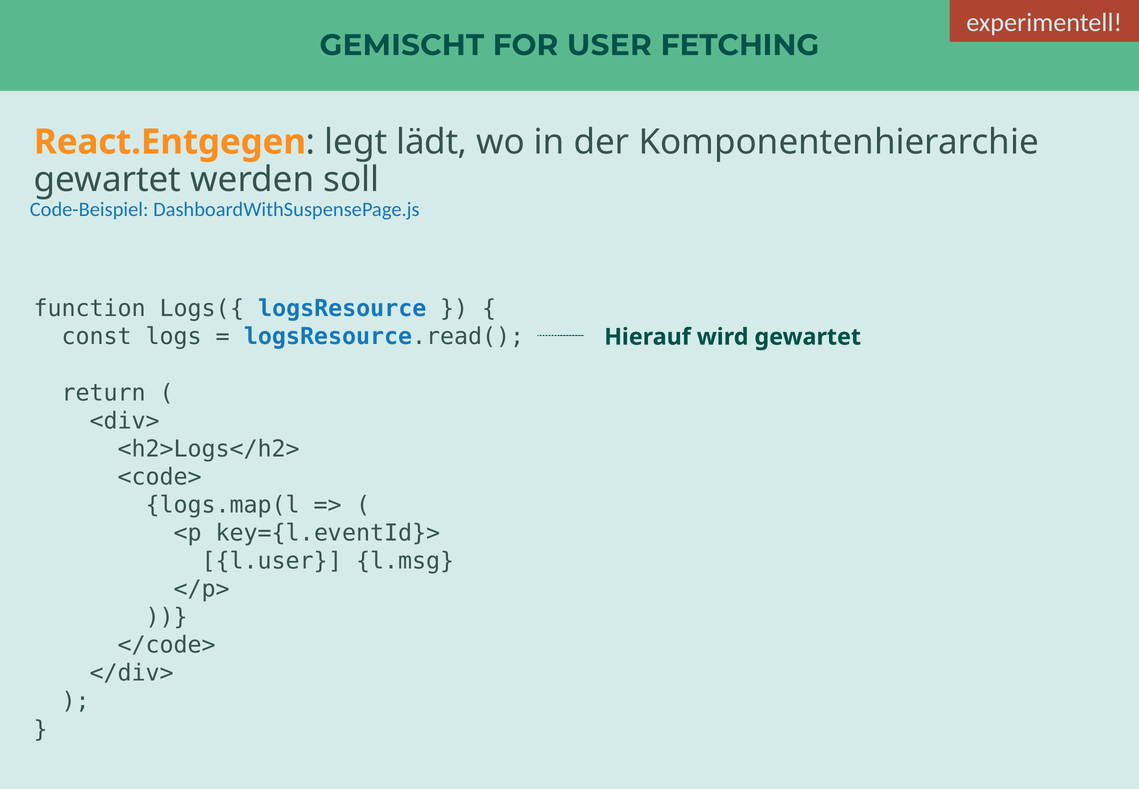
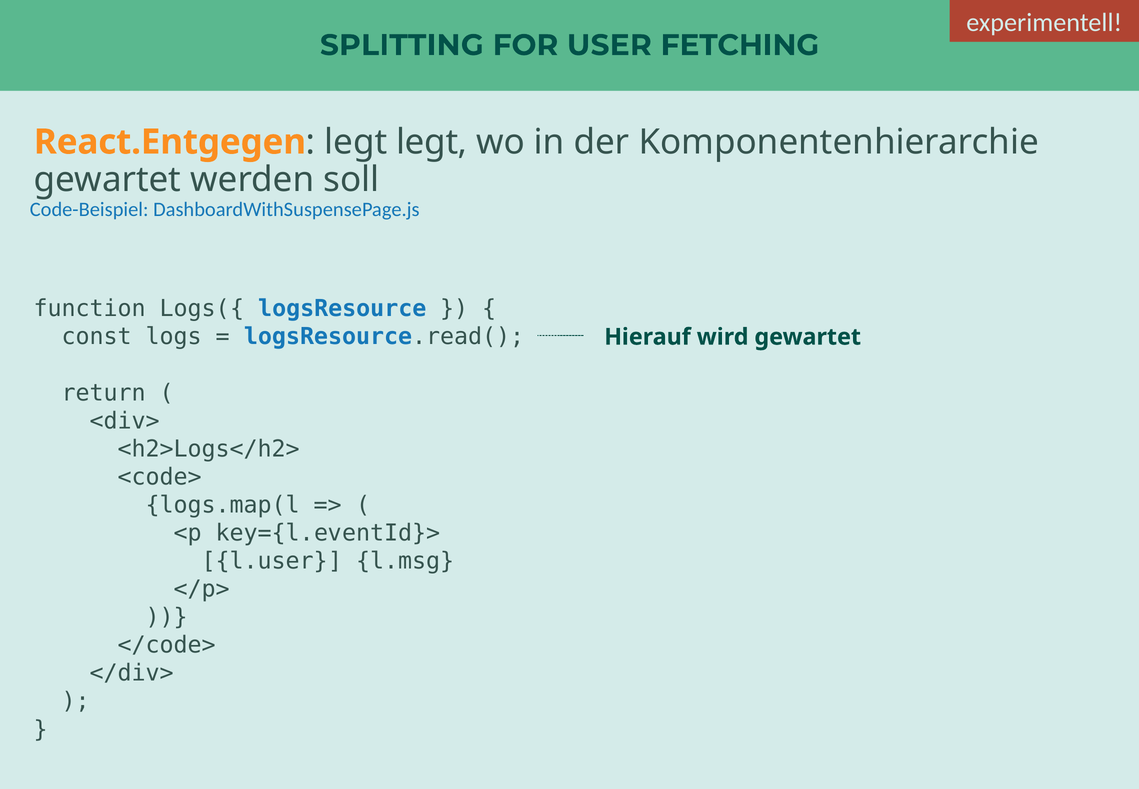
GEMISCHT: GEMISCHT -> SPLITTING (402, 45)
legt lädt: lädt -> legt (432, 142)
